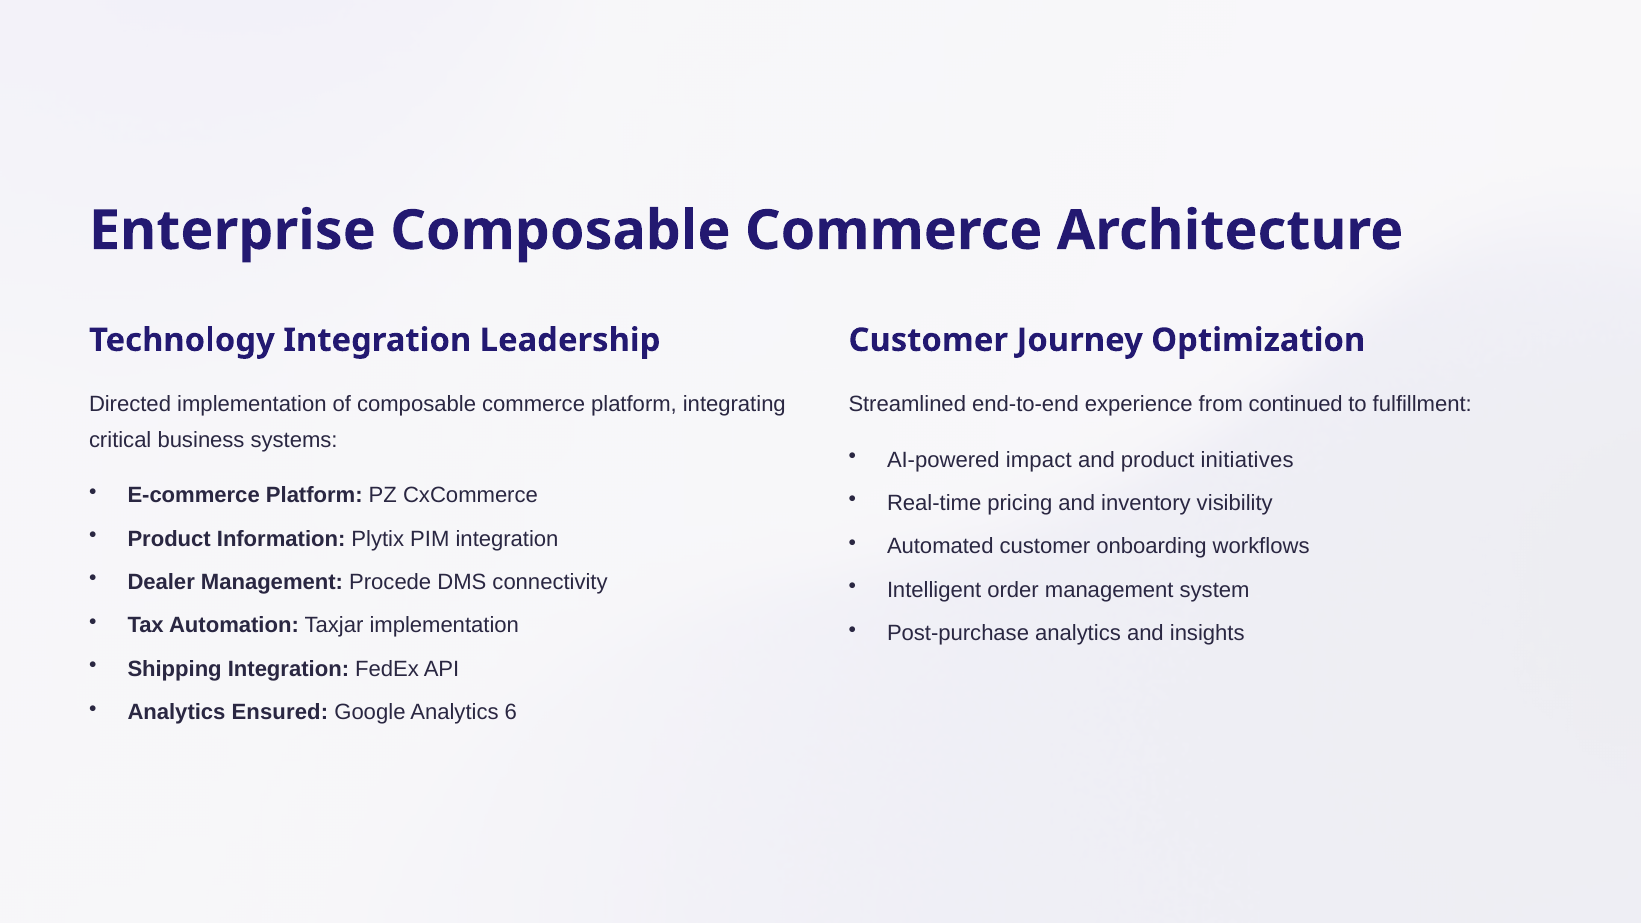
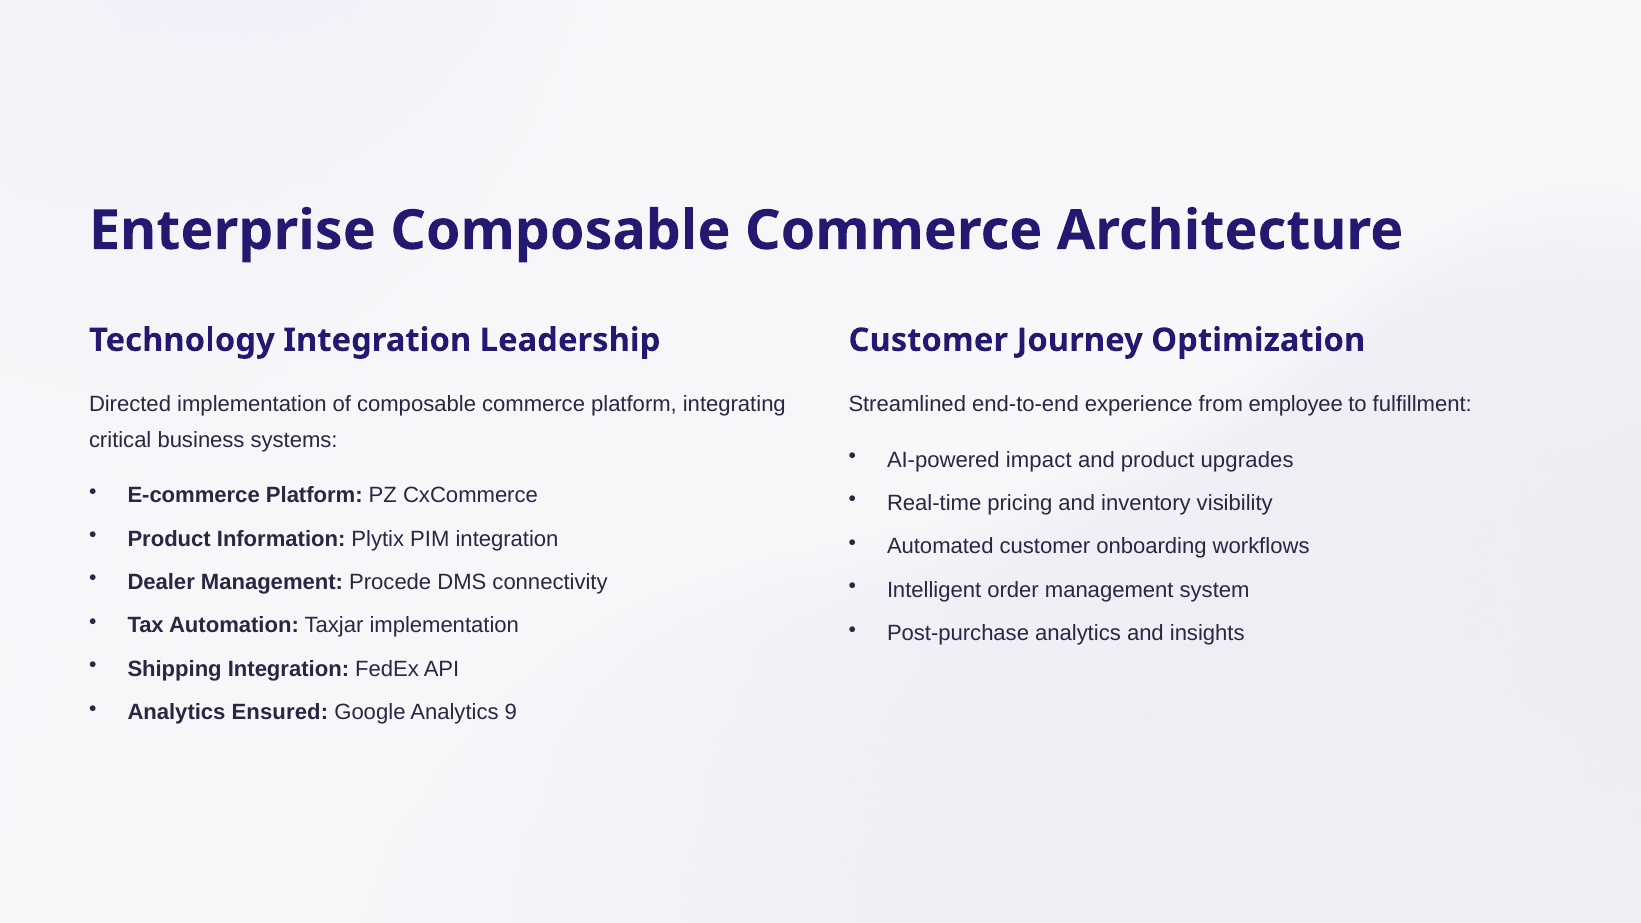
continued: continued -> employee (1296, 404)
initiatives: initiatives -> upgrades (1247, 460)
6: 6 -> 9 (511, 712)
